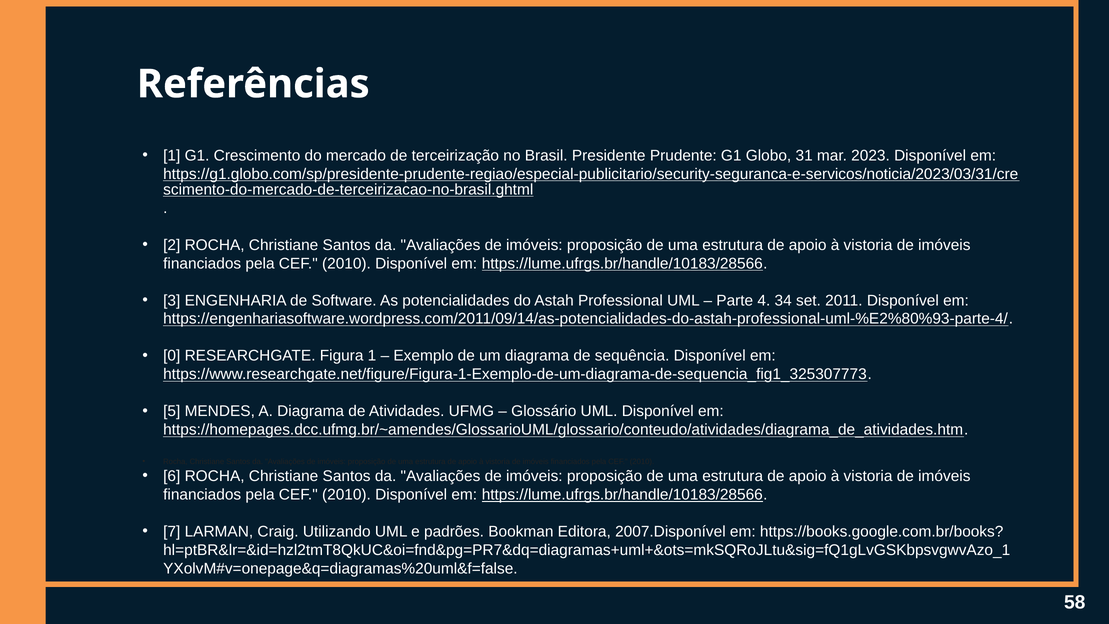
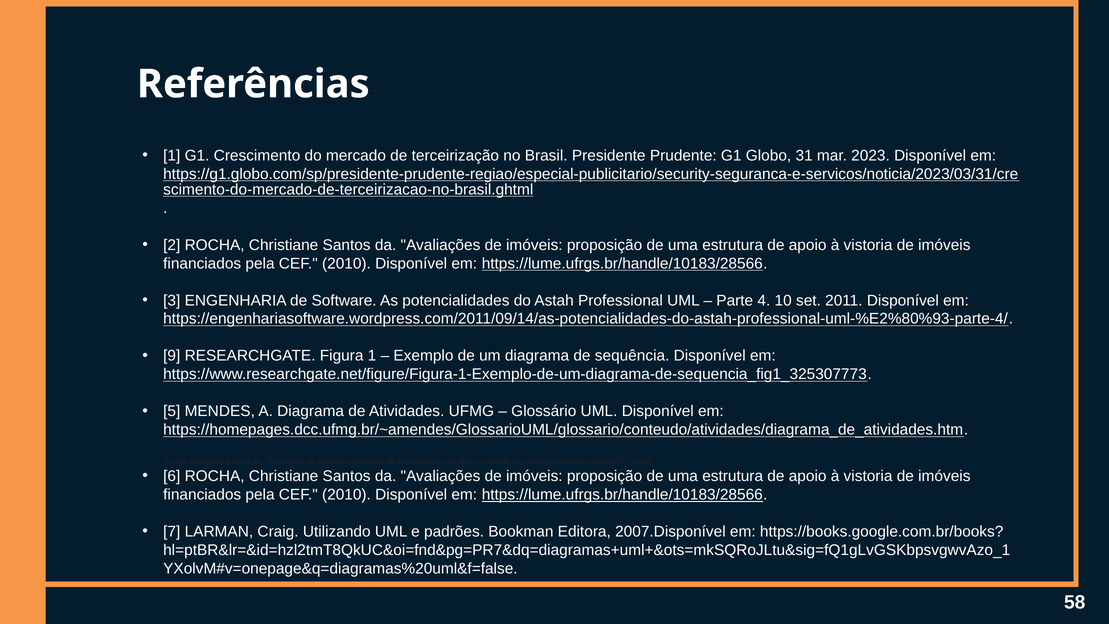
34: 34 -> 10 (783, 300)
0: 0 -> 9 (172, 356)
